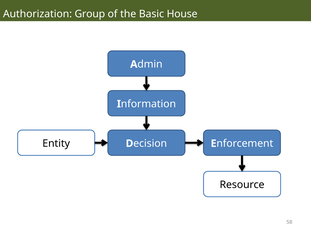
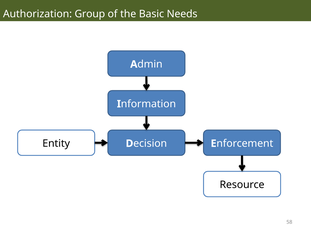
House: House -> Needs (182, 14)
